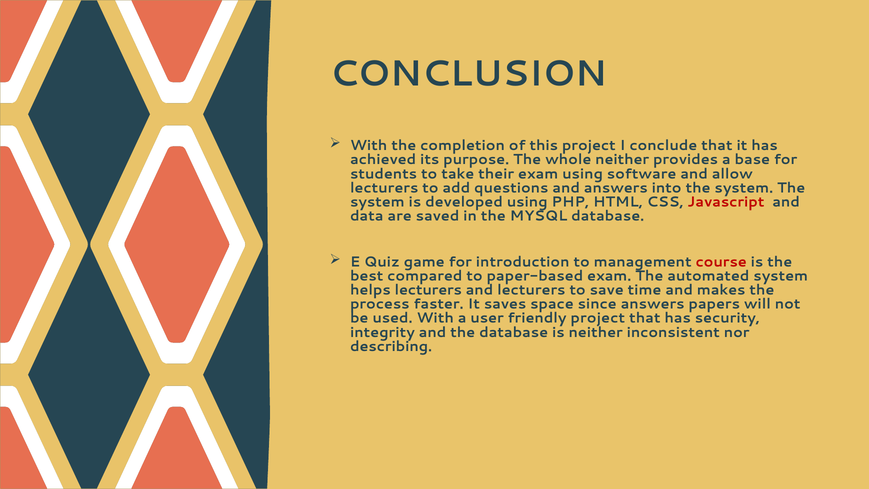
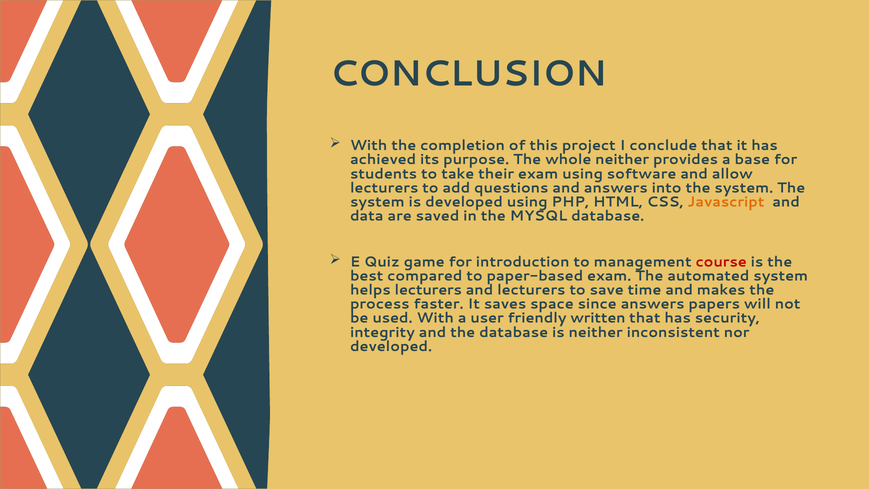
Javascript colour: red -> orange (726, 202)
friendly project: project -> written (598, 318)
describing: describing -> developed (391, 346)
